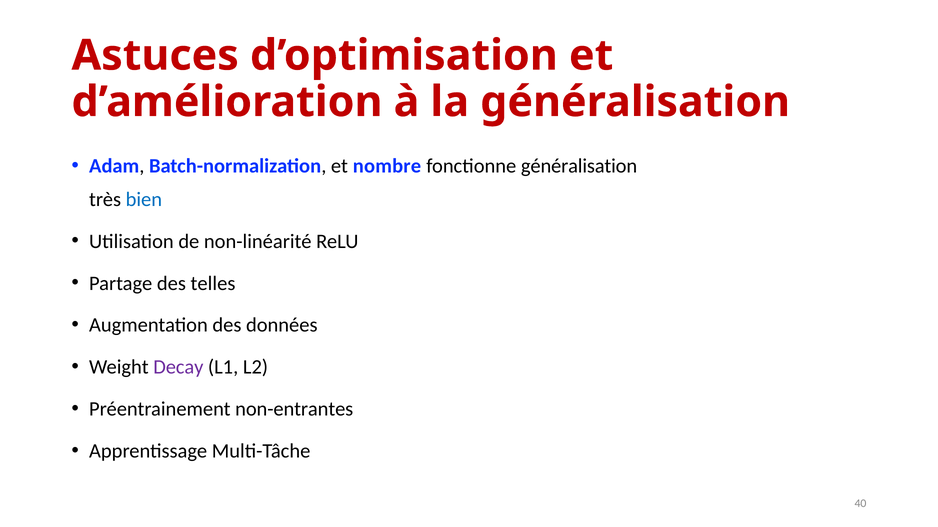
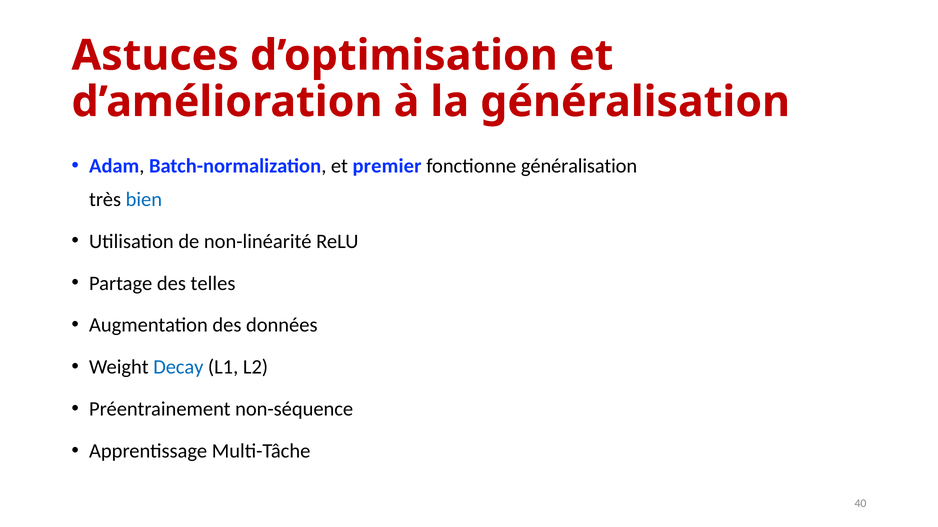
nombre: nombre -> premier (387, 166)
Decay colour: purple -> blue (178, 368)
non-entrantes: non-entrantes -> non-séquence (294, 410)
